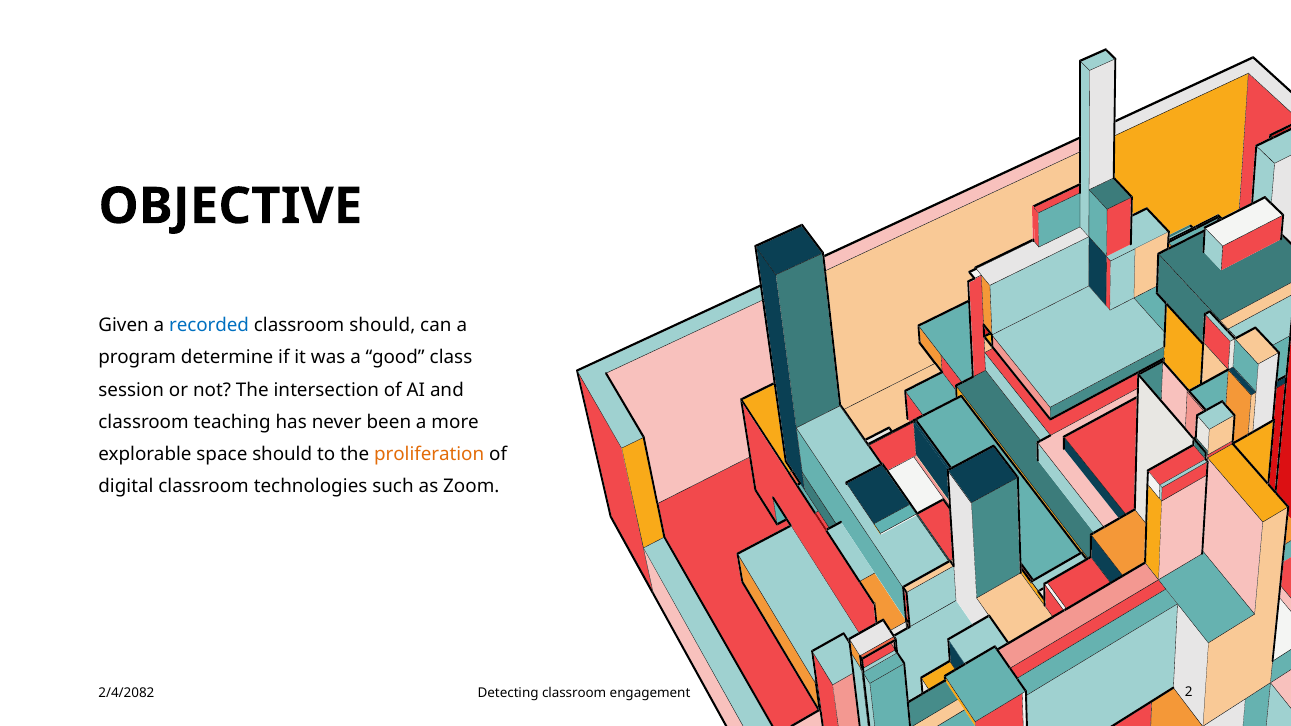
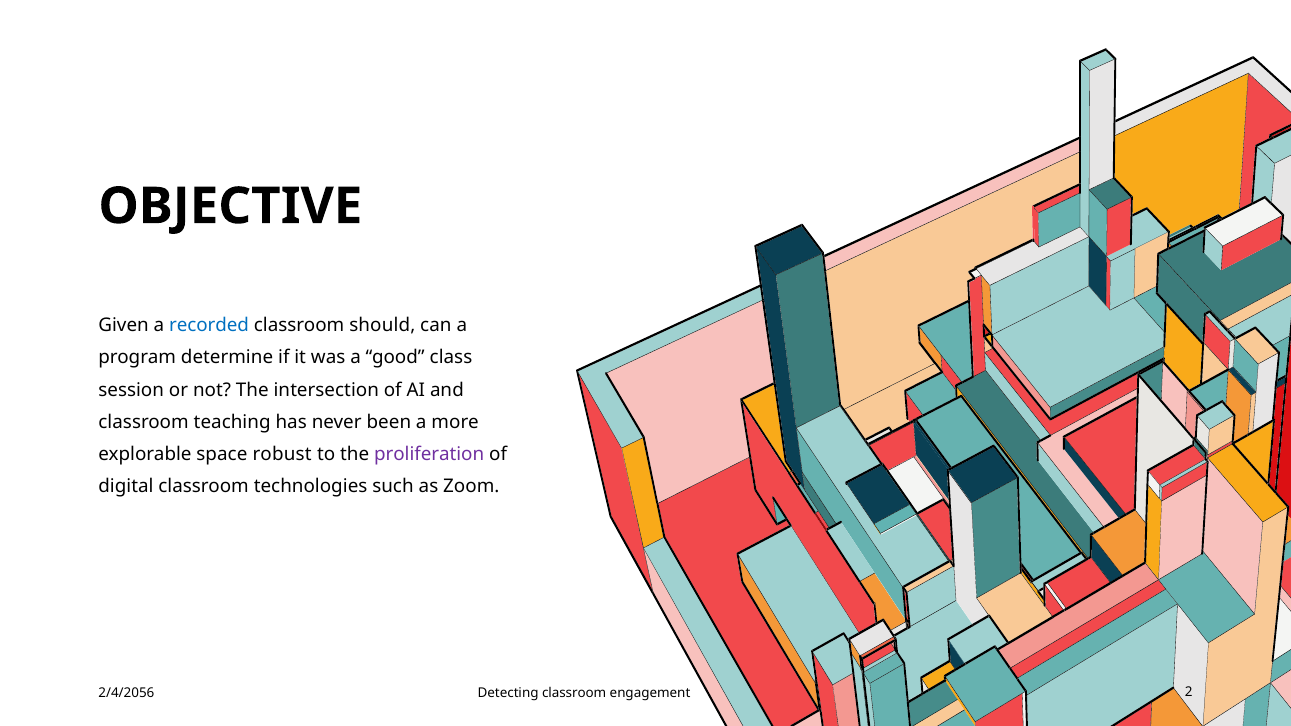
space should: should -> robust (282, 455)
proliferation colour: orange -> purple (429, 455)
2/4/2082: 2/4/2082 -> 2/4/2056 (126, 693)
